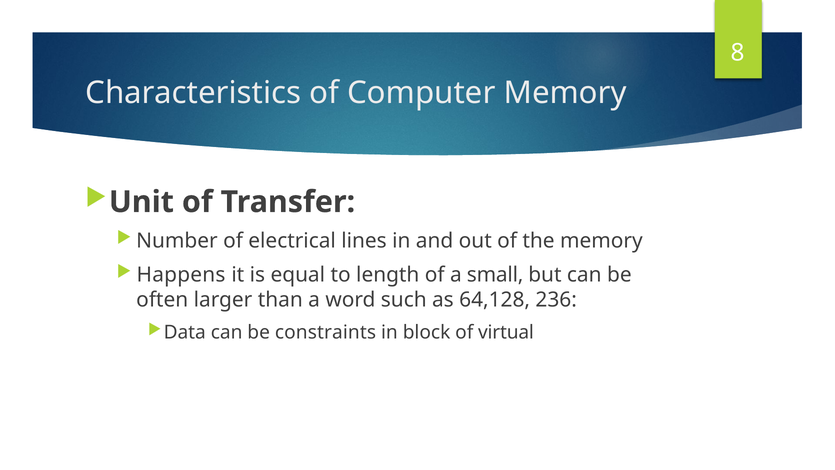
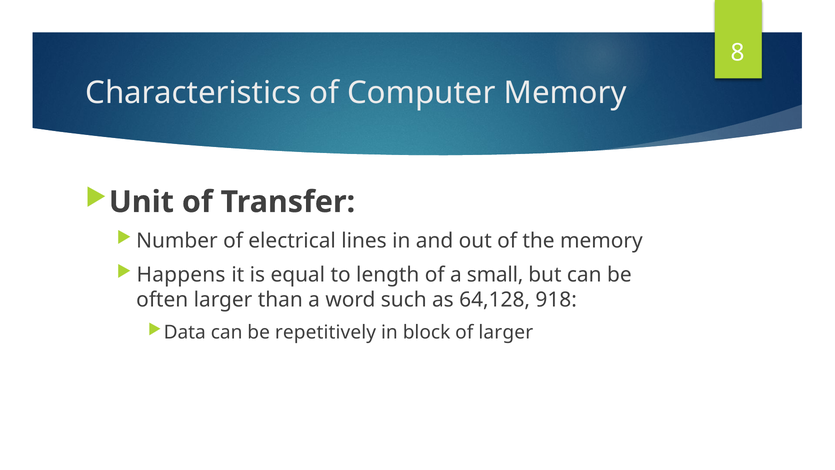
236: 236 -> 918 (556, 299)
constraints: constraints -> repetitively (325, 332)
of virtual: virtual -> larger (506, 332)
